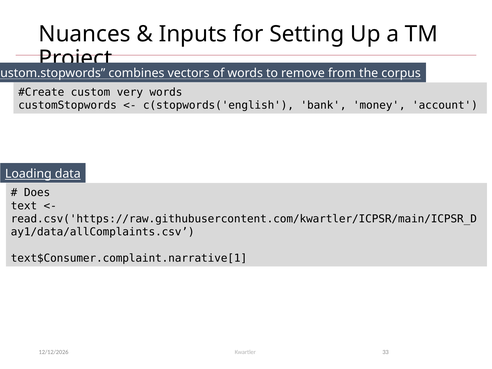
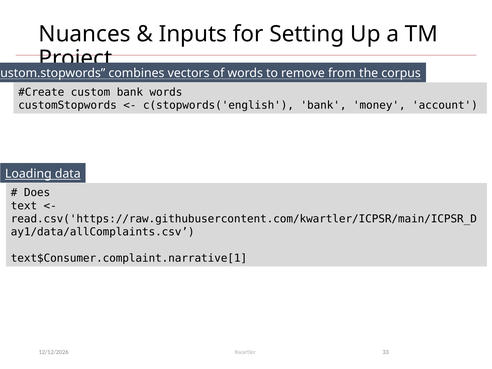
custom very: very -> bank (130, 92)
